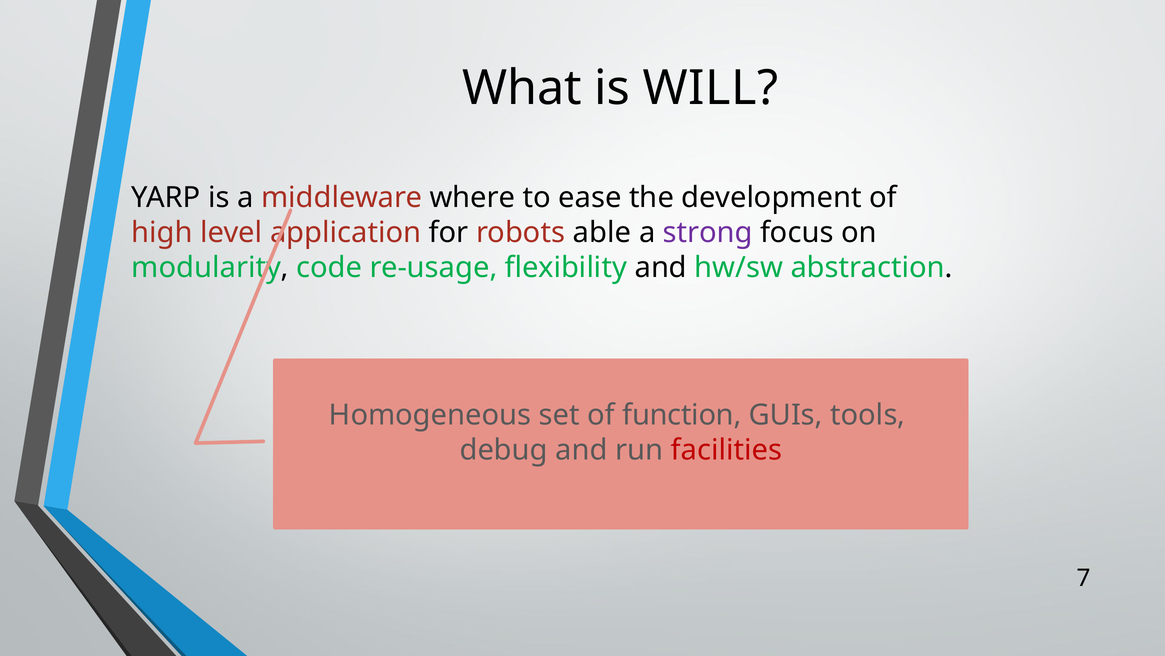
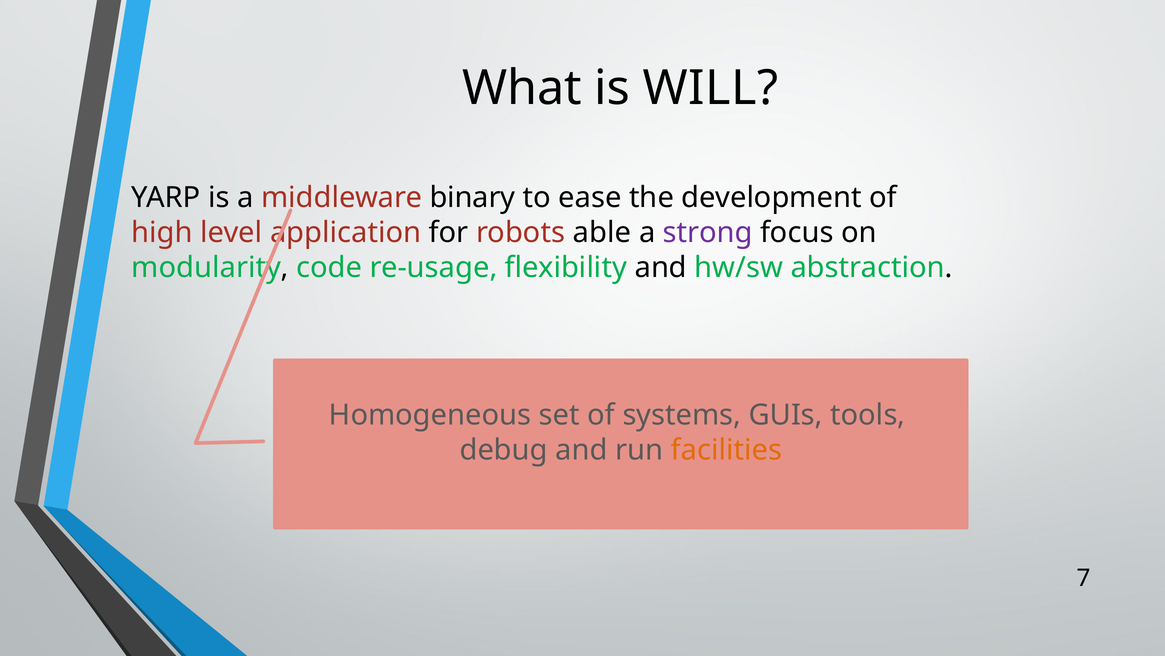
where: where -> binary (472, 197)
function: function -> systems (682, 415)
facilities colour: red -> orange (726, 450)
